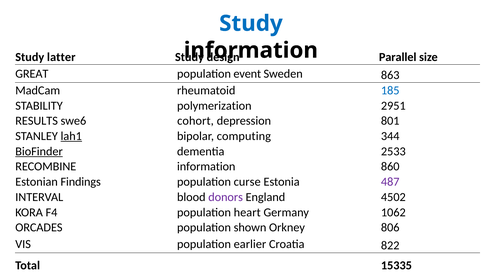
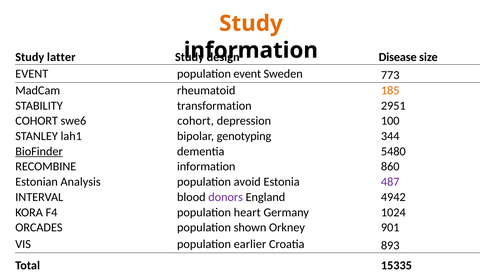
Study colour: blue -> orange (251, 23)
Parallel: Parallel -> Disease (398, 57)
GREAT: GREAT -> EVENT (32, 74)
863: 863 -> 773 (390, 75)
185 colour: blue -> orange (390, 90)
polymerization: polymerization -> transformation (214, 106)
RESULTS: RESULTS -> COHORT (37, 121)
801: 801 -> 100 (390, 121)
lah1 underline: present -> none (71, 136)
computing: computing -> genotyping (244, 136)
2533: 2533 -> 5480 (393, 151)
Findings: Findings -> Analysis (81, 182)
curse: curse -> avoid (247, 182)
4502: 4502 -> 4942 (393, 197)
1062: 1062 -> 1024 (393, 212)
806: 806 -> 901 (390, 228)
822: 822 -> 893 (390, 245)
